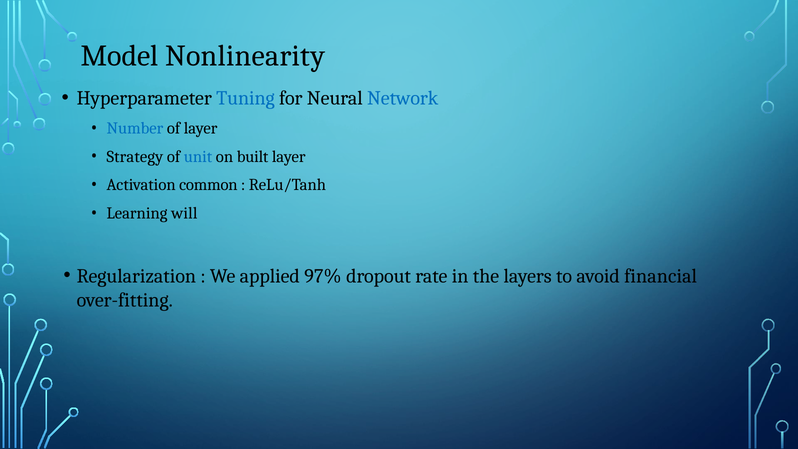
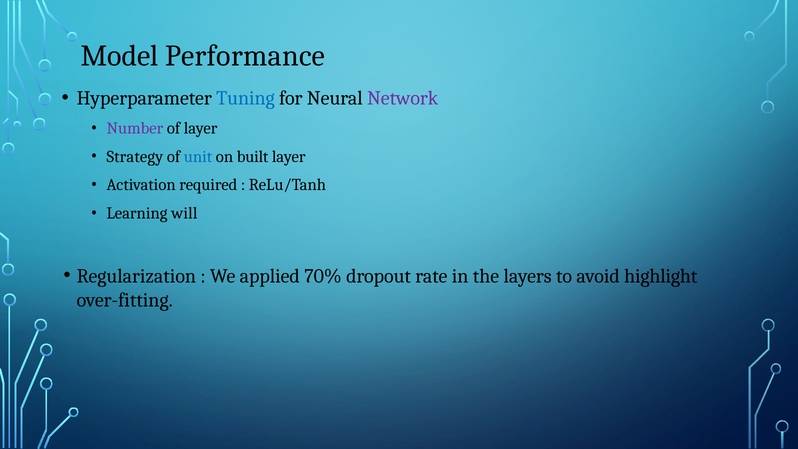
Nonlinearity: Nonlinearity -> Performance (245, 56)
Network colour: blue -> purple (403, 98)
Number colour: blue -> purple (135, 128)
common: common -> required (208, 185)
97%: 97% -> 70% (323, 276)
financial: financial -> highlight (661, 276)
